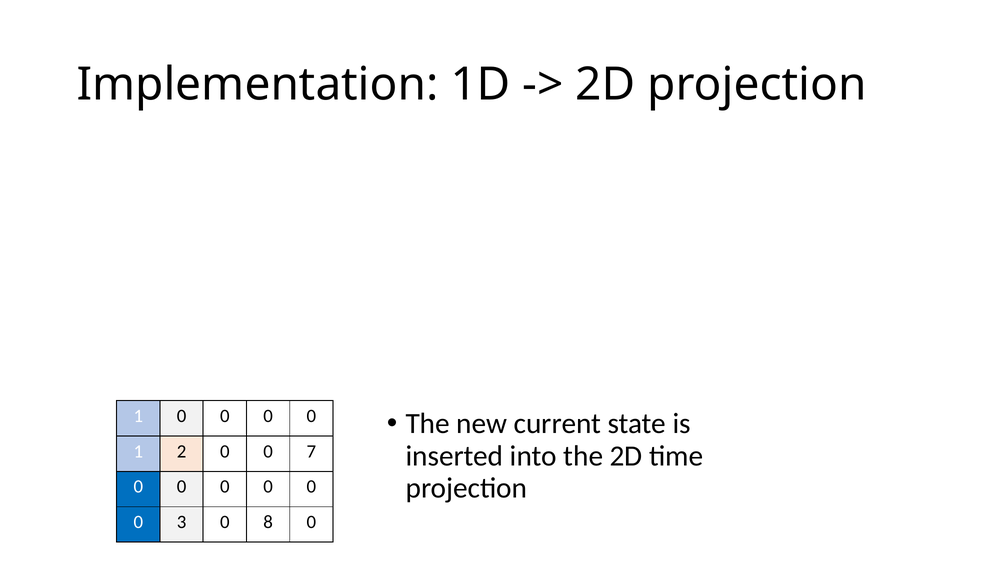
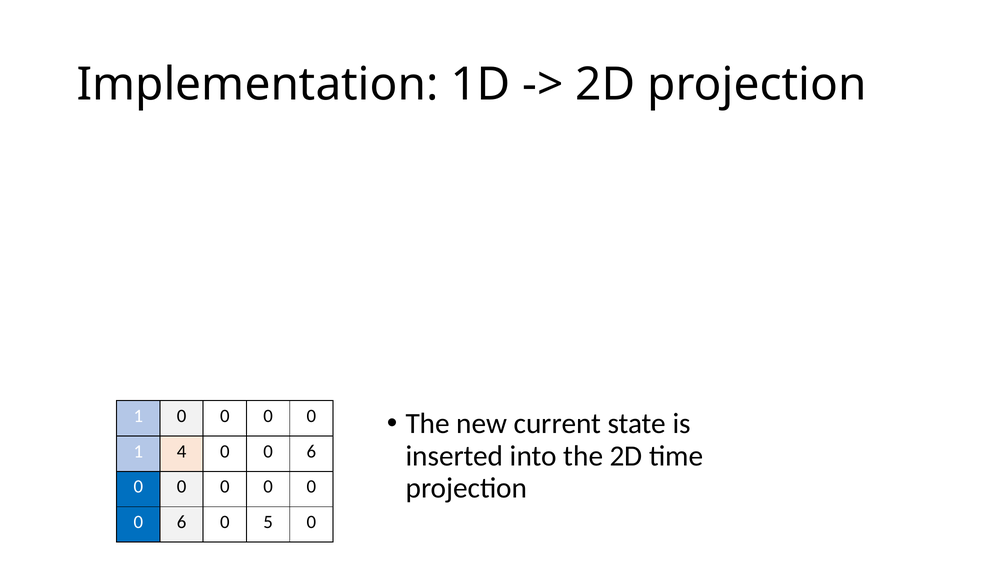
2: 2 -> 4 (182, 452)
7: 7 -> 6 (311, 452)
3: 3 -> 6 (182, 522)
8: 8 -> 5 (268, 522)
